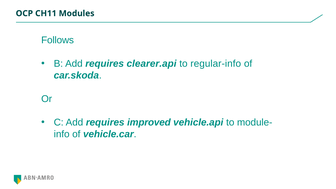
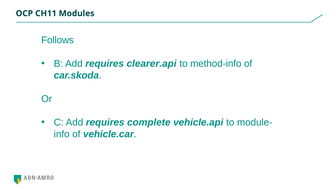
regular-info: regular-info -> method-info (216, 64)
improved: improved -> complete (149, 122)
